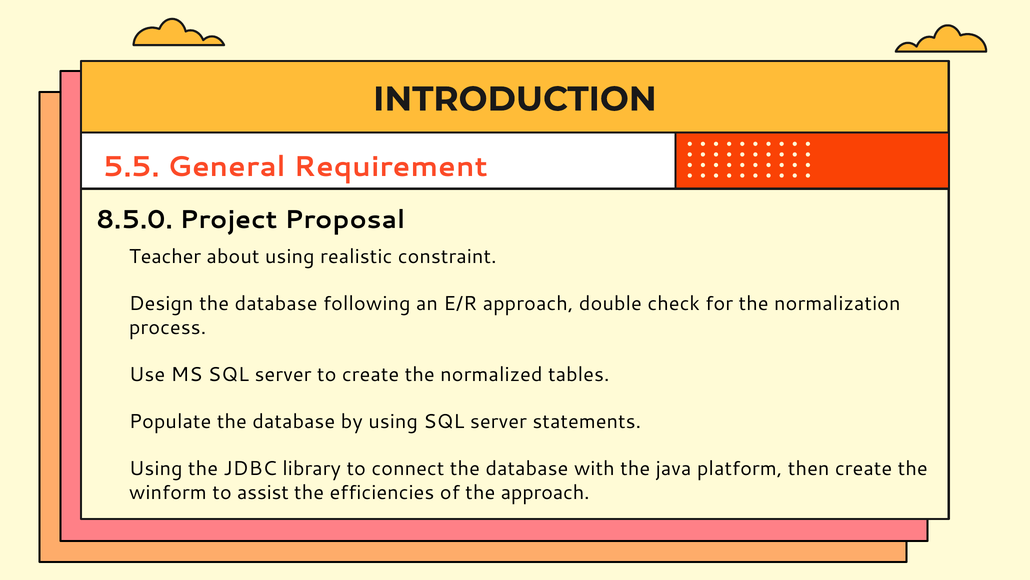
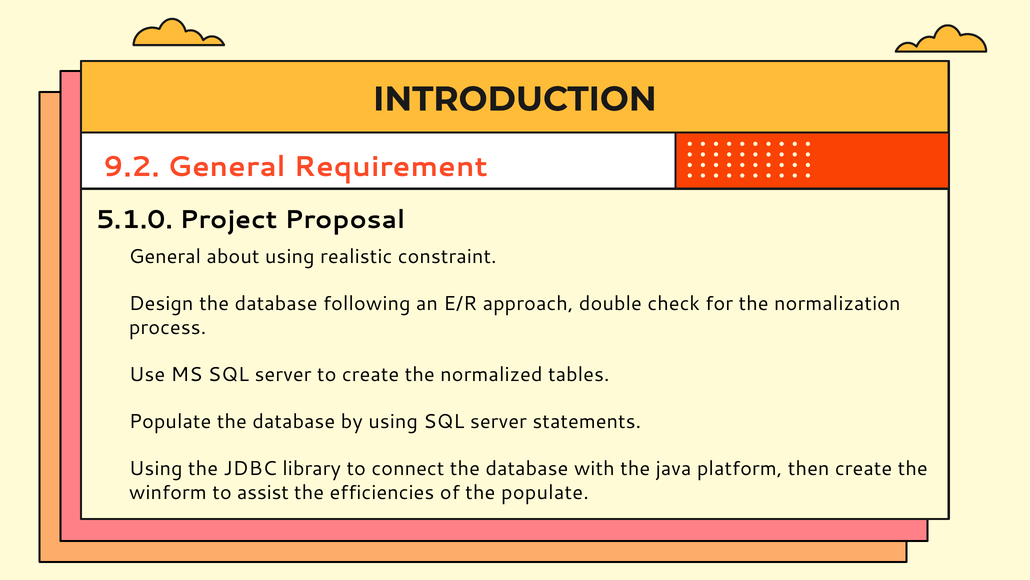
5.5: 5.5 -> 9.2 (131, 167)
8.5.0: 8.5.0 -> 5.1.0 (134, 219)
Teacher: Teacher -> General (165, 256)
the approach: approach -> populate (545, 492)
